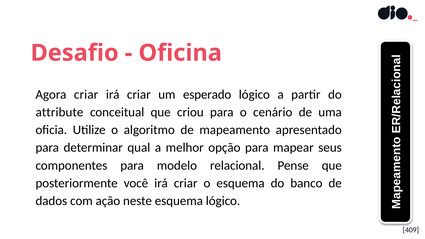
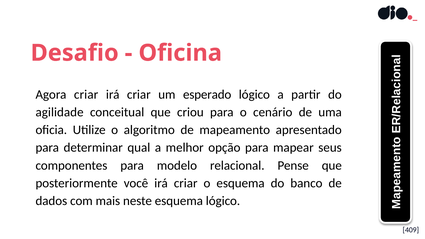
attribute: attribute -> agilidade (60, 112)
ação: ação -> mais (108, 201)
